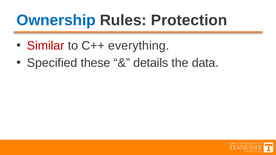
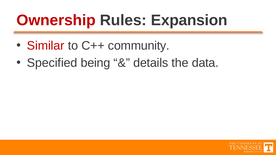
Ownership colour: blue -> red (56, 20)
Protection: Protection -> Expansion (189, 20)
everything: everything -> community (139, 46)
these: these -> being (96, 63)
